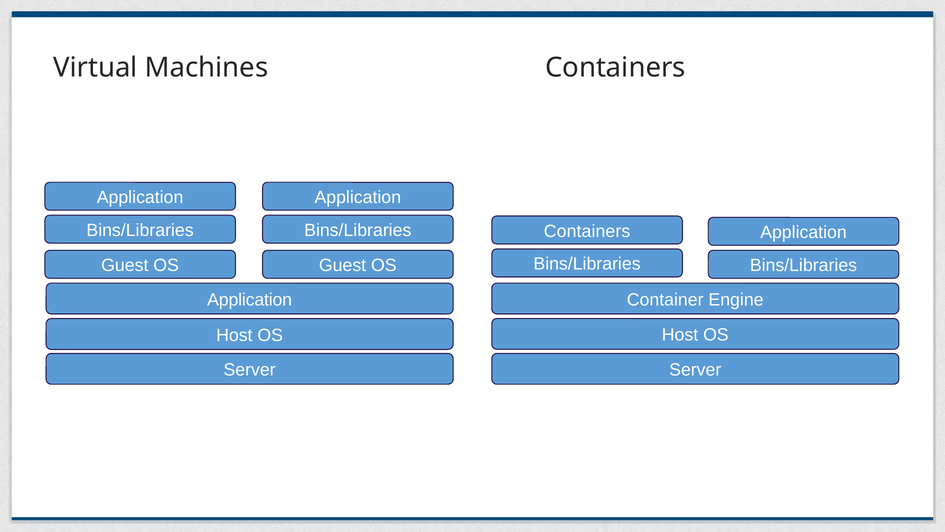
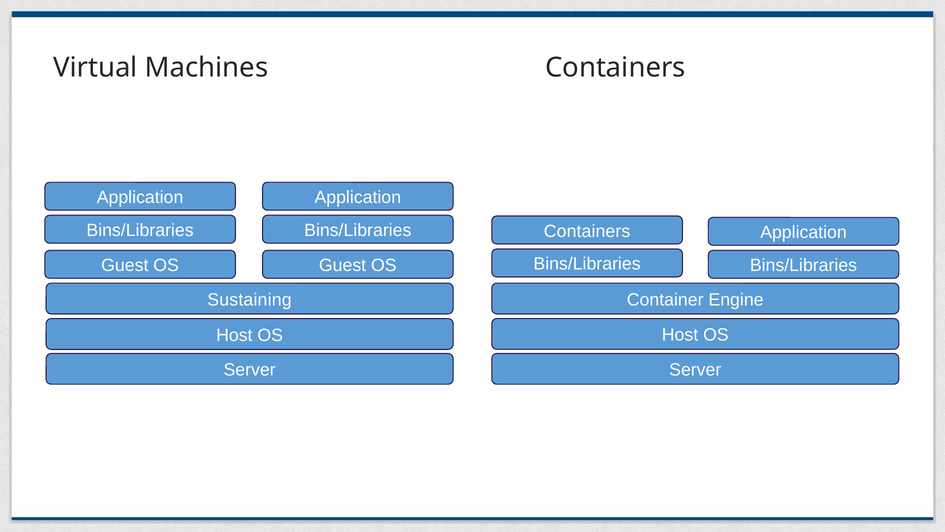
Application: Application -> Sustaining (249, 299)
